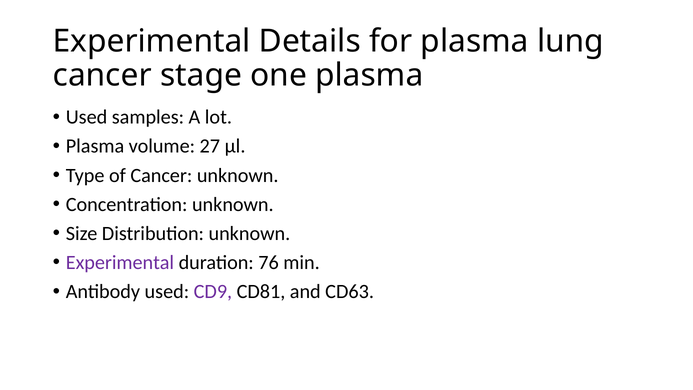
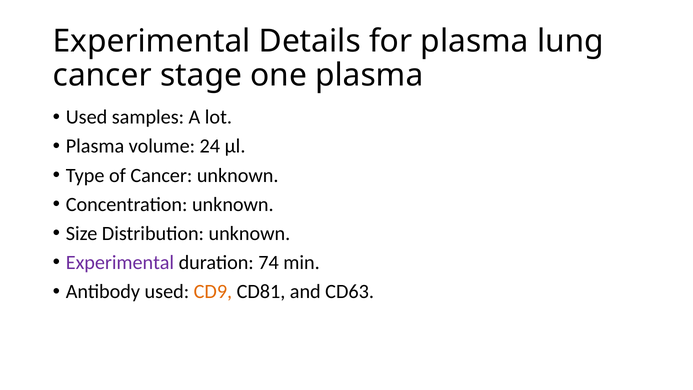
27: 27 -> 24 (210, 146)
76: 76 -> 74 (269, 262)
CD9 colour: purple -> orange (213, 292)
